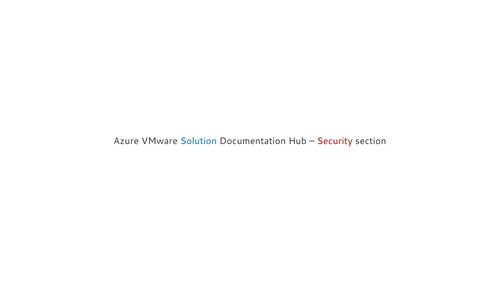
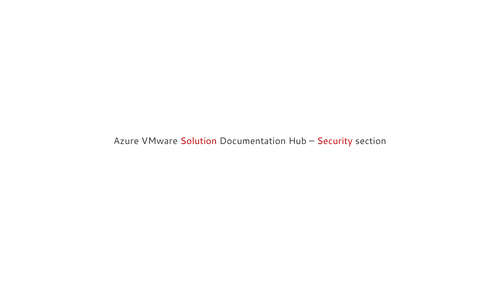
Solution colour: blue -> red (199, 141)
